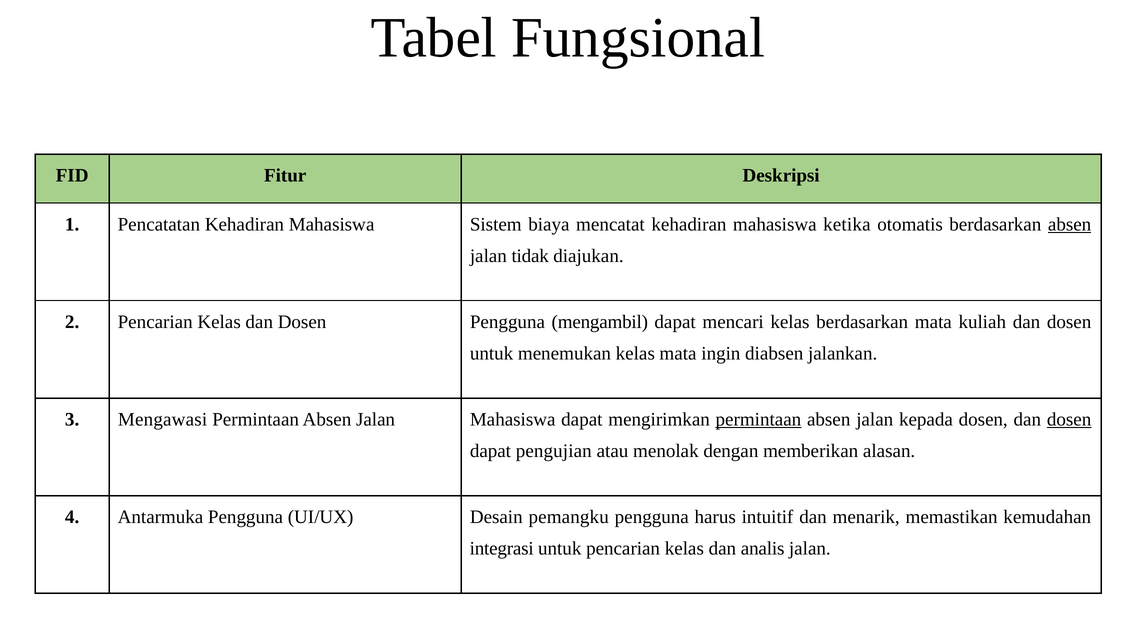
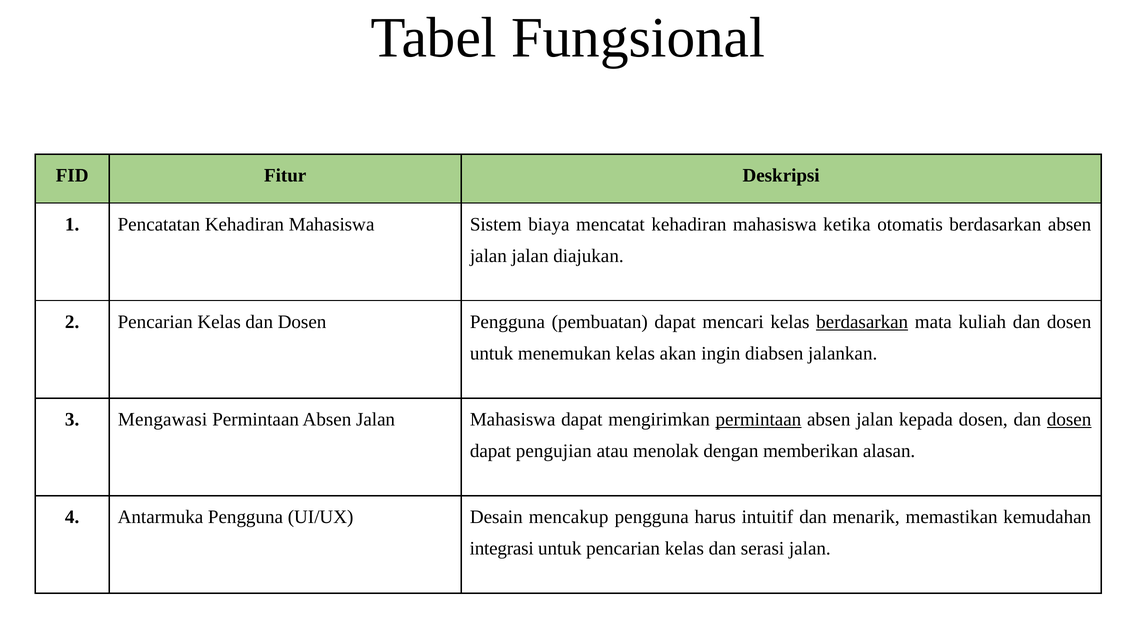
absen underline: present -> none (1070, 224)
jalan tidak: tidak -> jalan (530, 256)
mengambil: mengambil -> pembuatan (600, 322)
berdasarkan underline: none -> present (862, 322)
kelas mata: mata -> akan (678, 354)
pemangku: pemangku -> mencakup (569, 517)
analis: analis -> serasi (763, 549)
